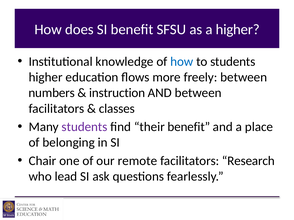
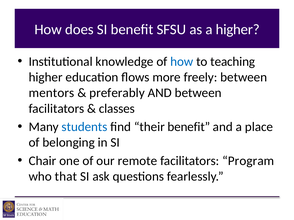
to students: students -> teaching (233, 62)
numbers: numbers -> mentors (52, 93)
instruction: instruction -> preferably (117, 93)
students colour: purple -> blue (85, 127)
Research: Research -> Program (248, 161)
lead: lead -> that (66, 177)
